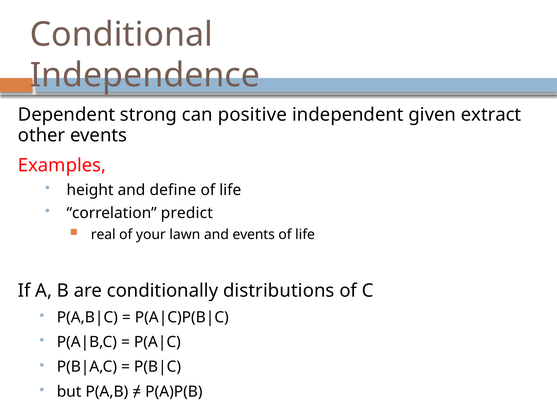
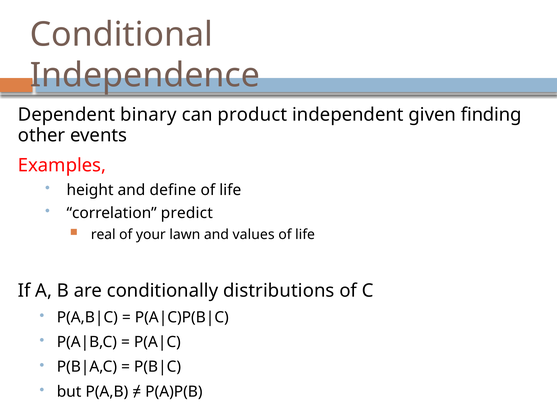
strong: strong -> binary (148, 115)
positive: positive -> product (252, 115)
extract: extract -> finding (491, 115)
and events: events -> values (254, 234)
